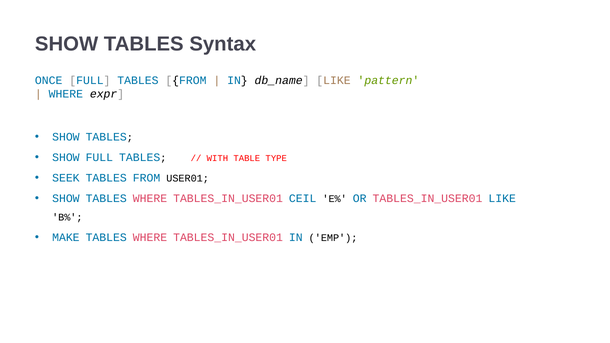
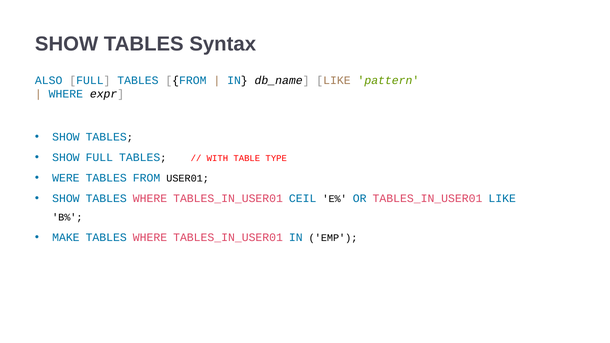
ONCE: ONCE -> ALSO (49, 81)
SEEK: SEEK -> WERE (66, 178)
